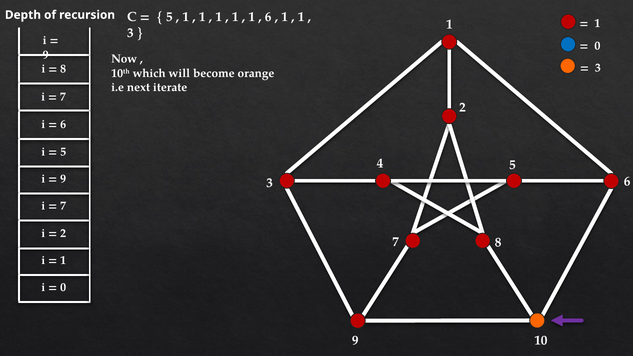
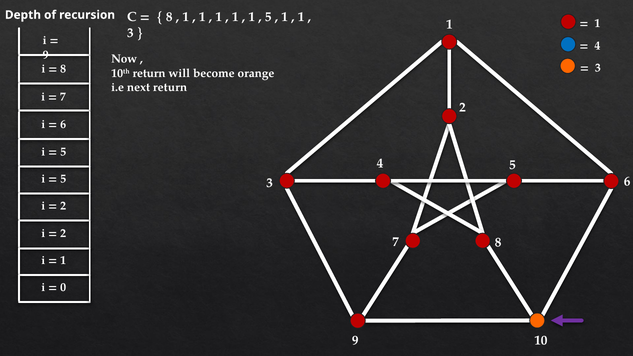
5: 5 -> 8 (169, 17)
6: 6 -> 5 (268, 17)
0: 0 -> 4 (597, 46)
10th which: which -> return (149, 73)
next iterate: iterate -> return (170, 87)
9: 9 -> 5 (63, 179)
7: 7 -> 2 (63, 206)
